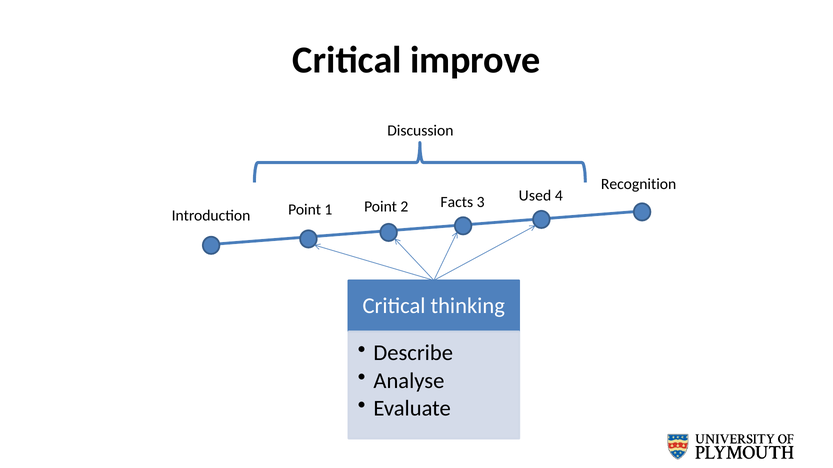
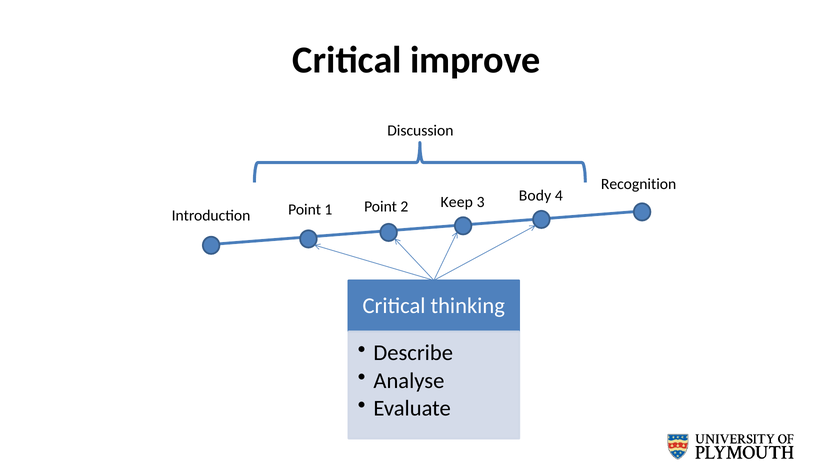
Used: Used -> Body (535, 196)
Facts: Facts -> Keep (457, 202)
